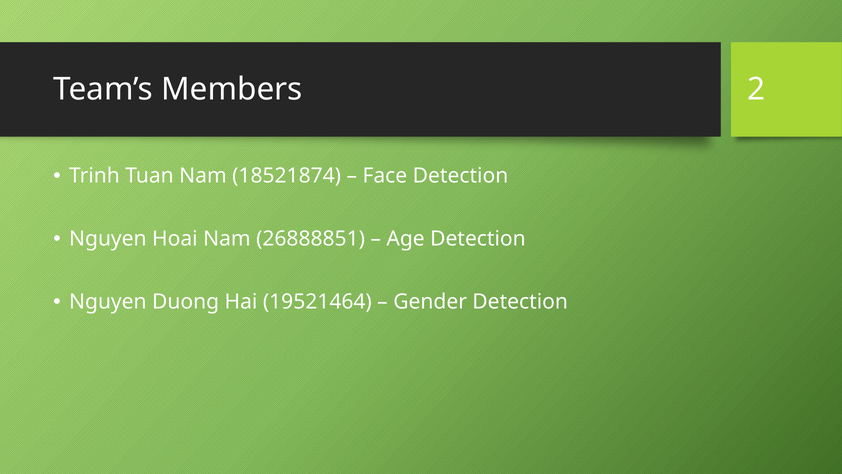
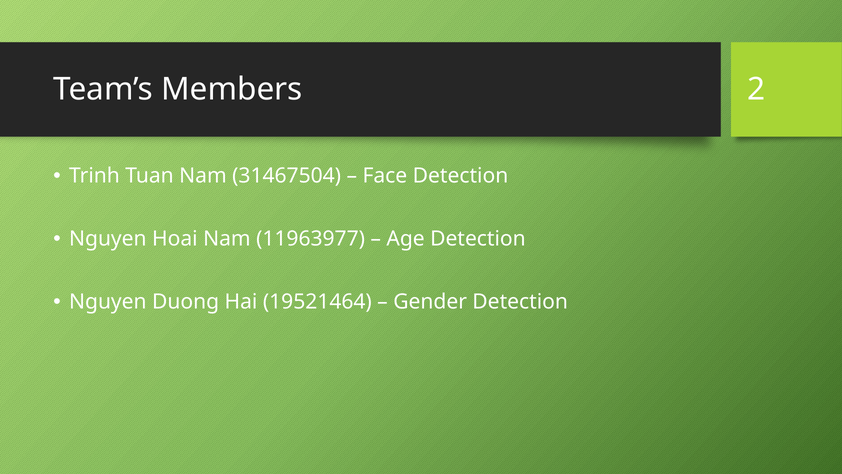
18521874: 18521874 -> 31467504 (287, 176)
26888851: 26888851 -> 11963977 (311, 239)
